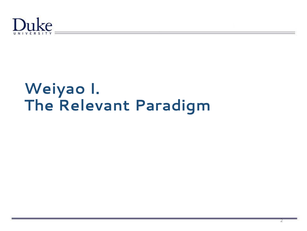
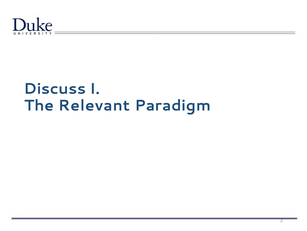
Weiyao: Weiyao -> Discuss (55, 89)
